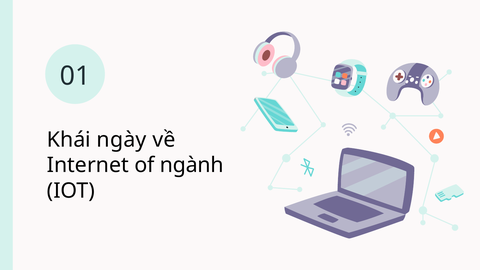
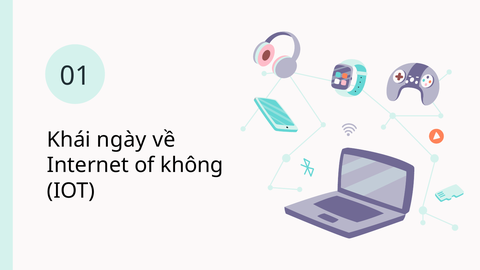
ngành: ngành -> không (192, 165)
